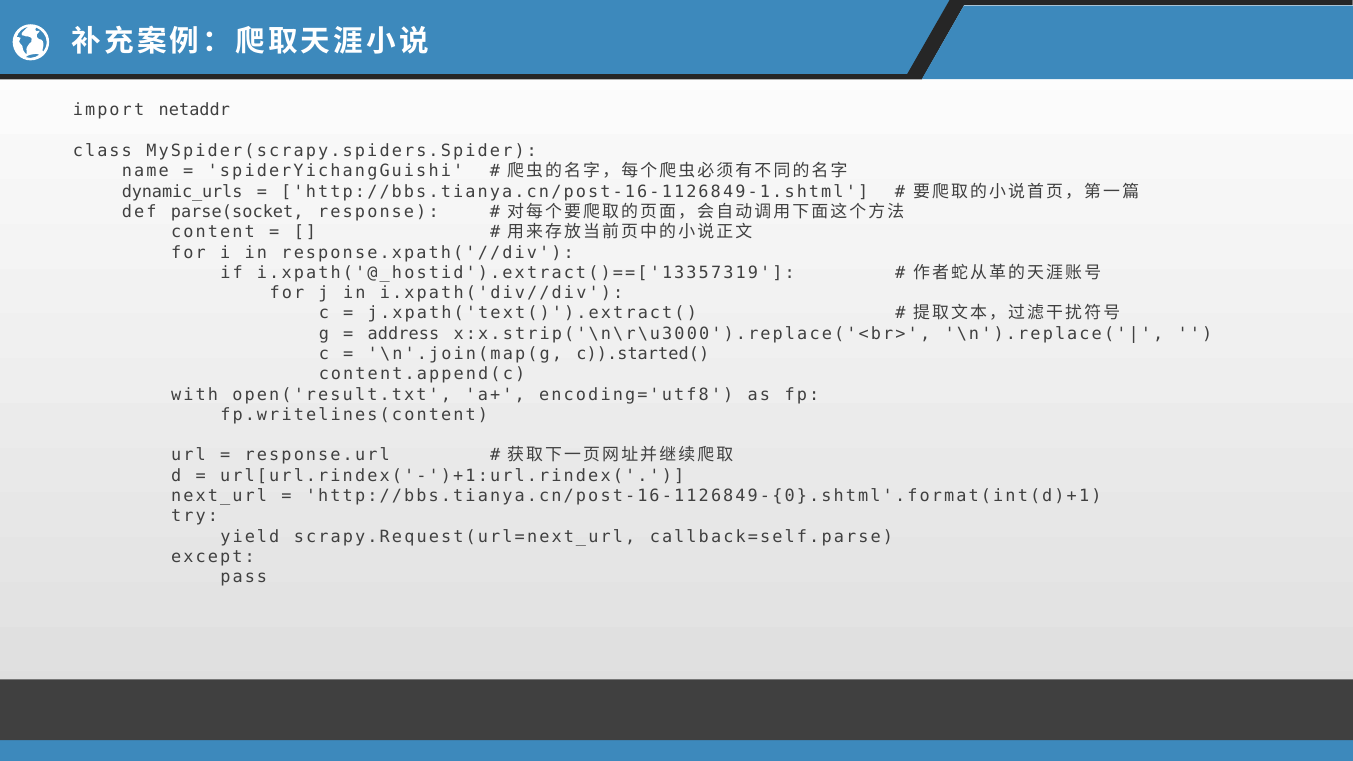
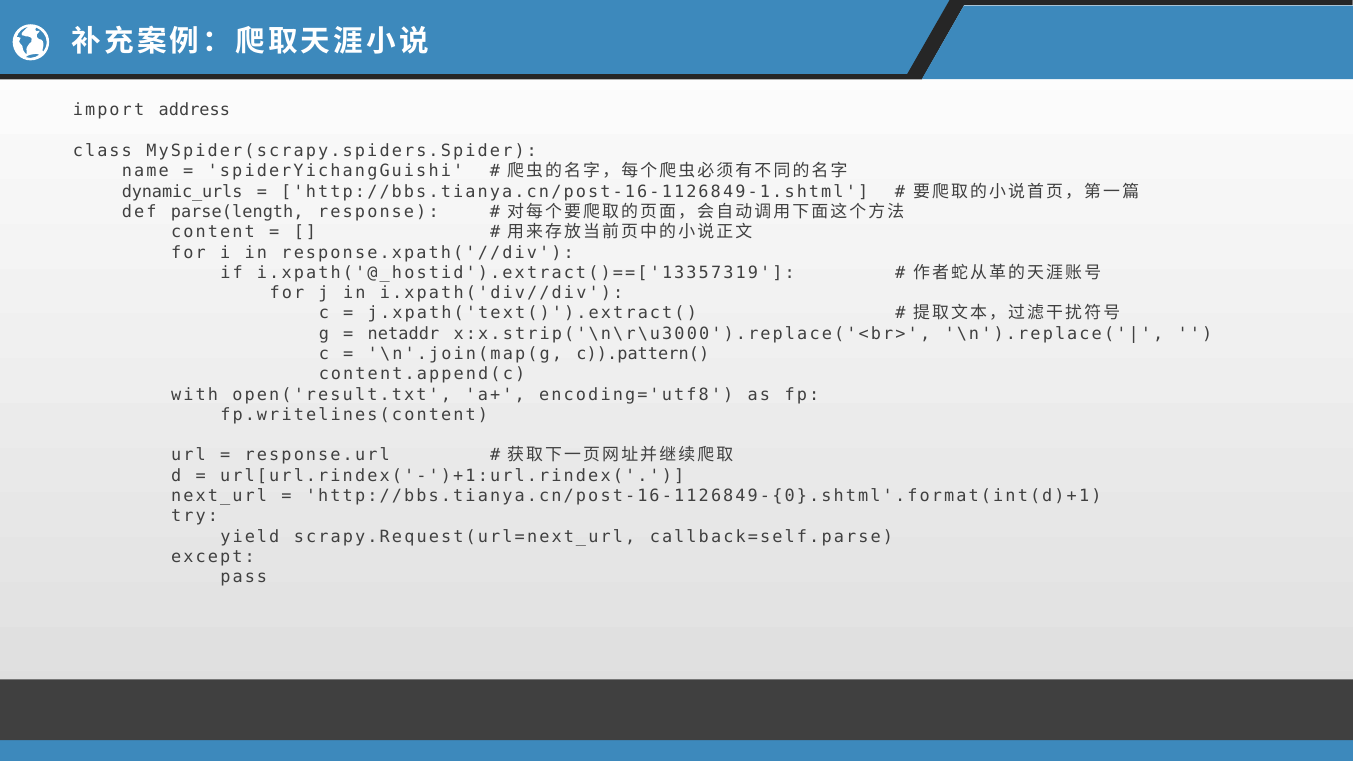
netaddr: netaddr -> address (194, 110)
parse(socket: parse(socket -> parse(length (237, 212)
address: address -> netaddr (403, 334)
c)).started(: c)).started( -> c)).pattern( (643, 354)
